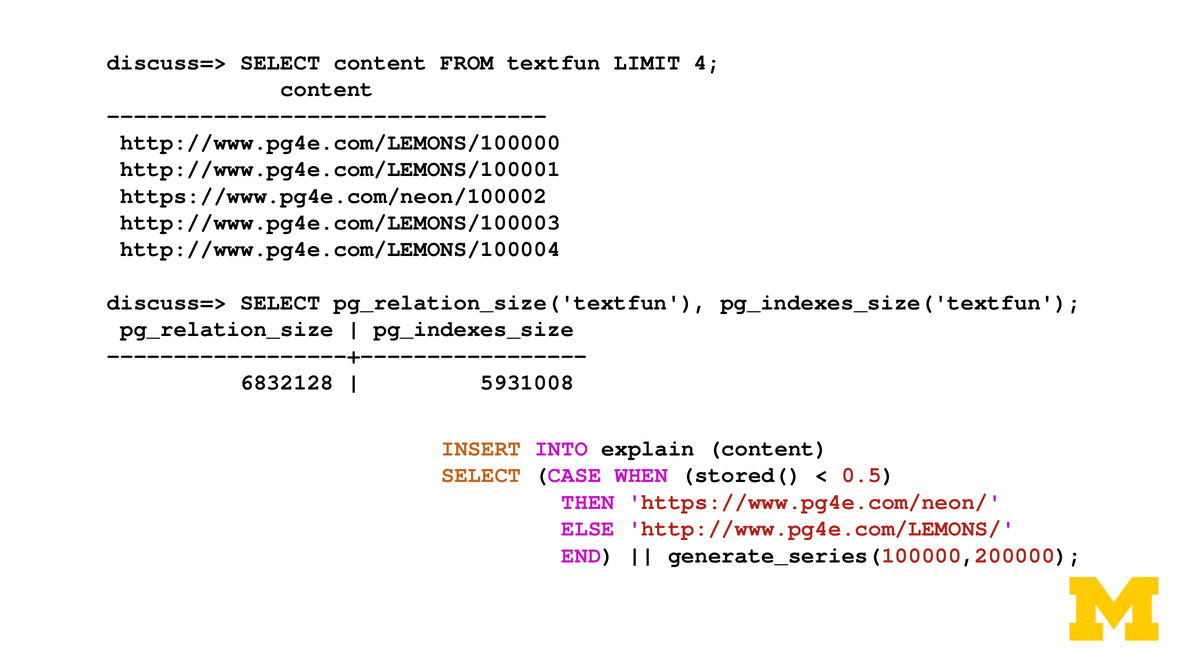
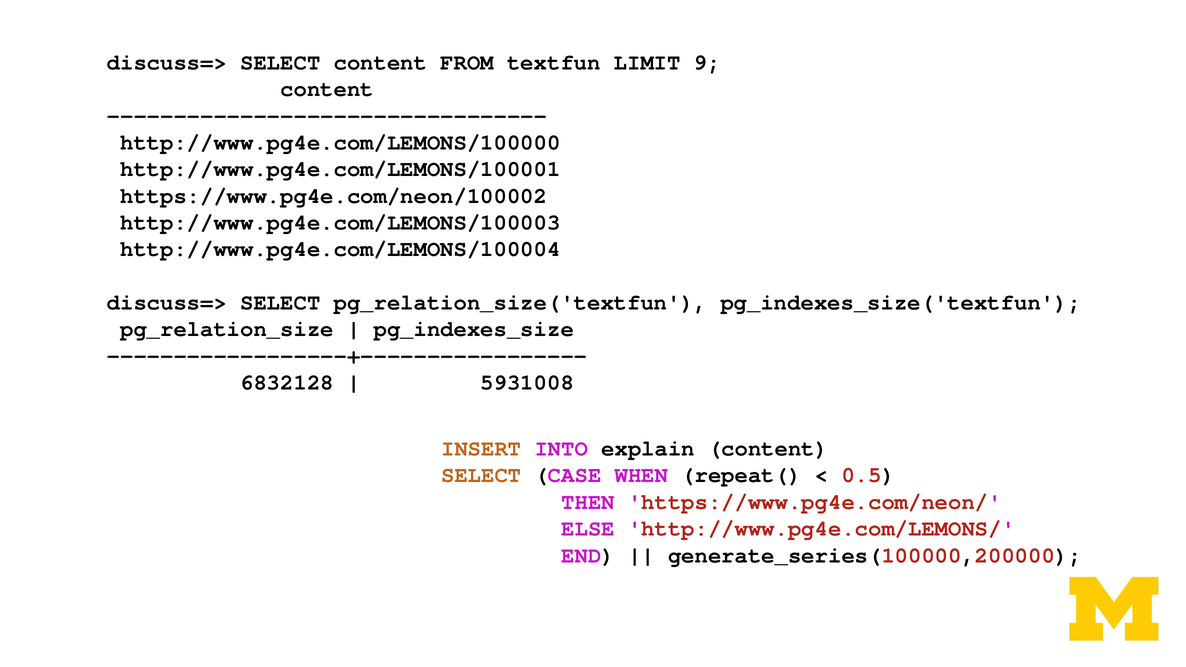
4: 4 -> 9 (707, 62)
stored(: stored( -> repeat( (741, 475)
